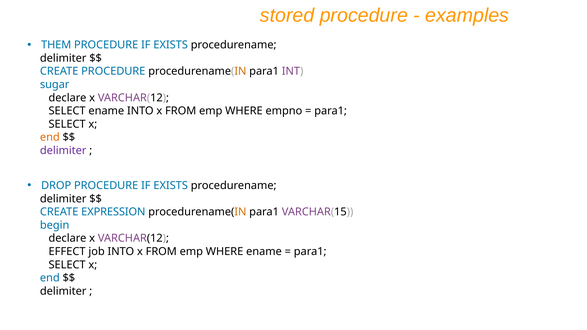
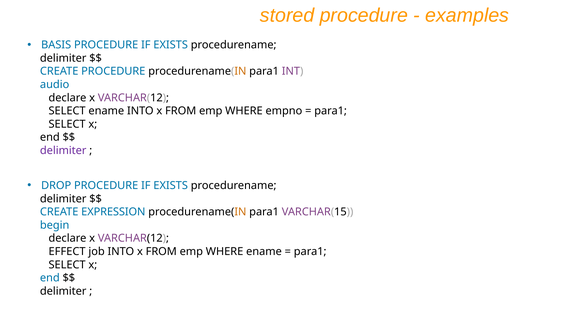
THEM: THEM -> BASIS (56, 45)
sugar: sugar -> audio (55, 85)
end colour: orange -> black (50, 137)
